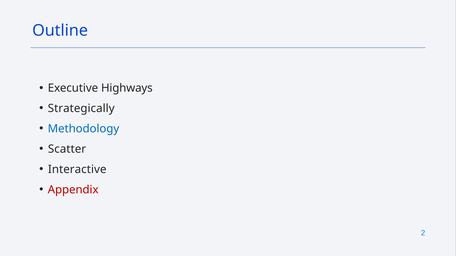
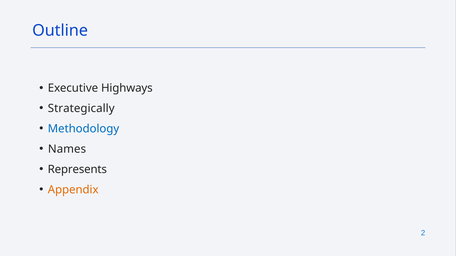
Scatter: Scatter -> Names (67, 149)
Interactive: Interactive -> Represents (77, 170)
Appendix colour: red -> orange (73, 190)
